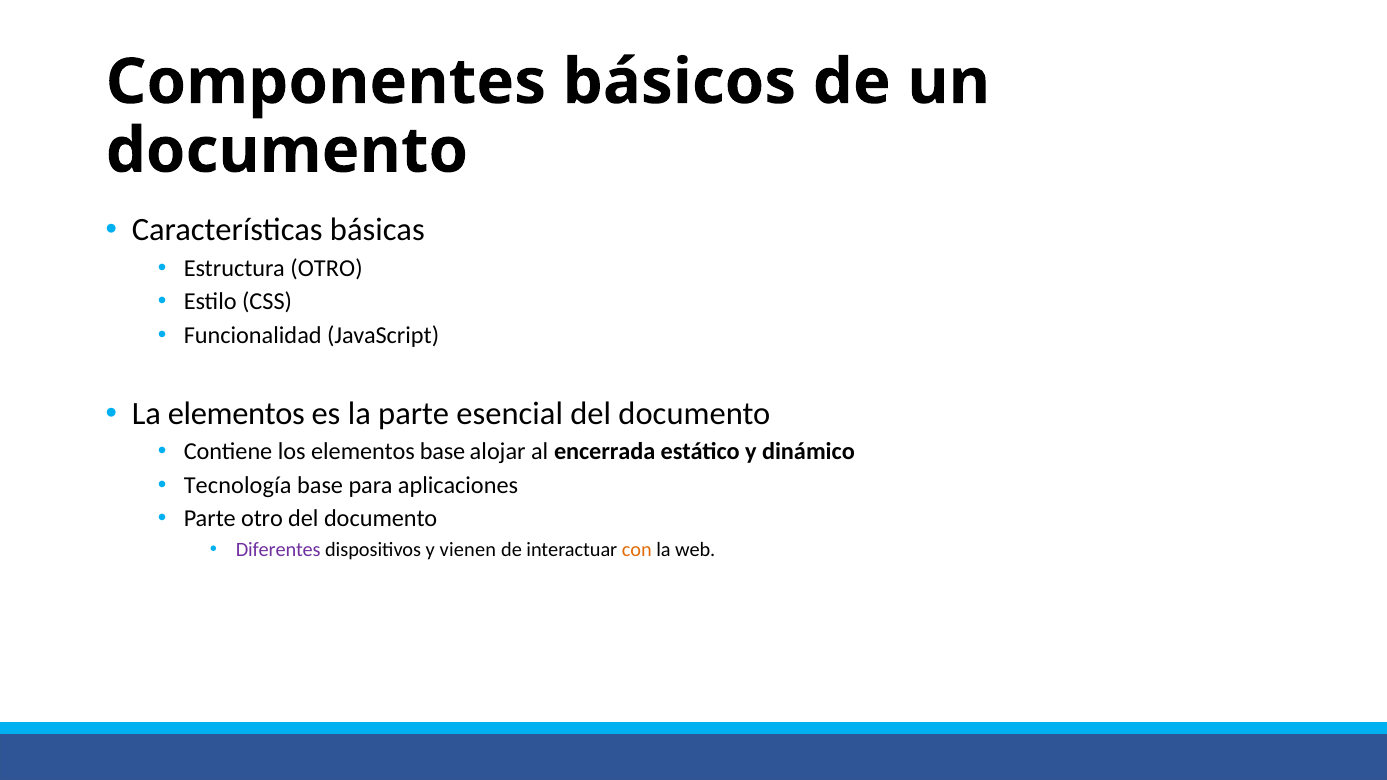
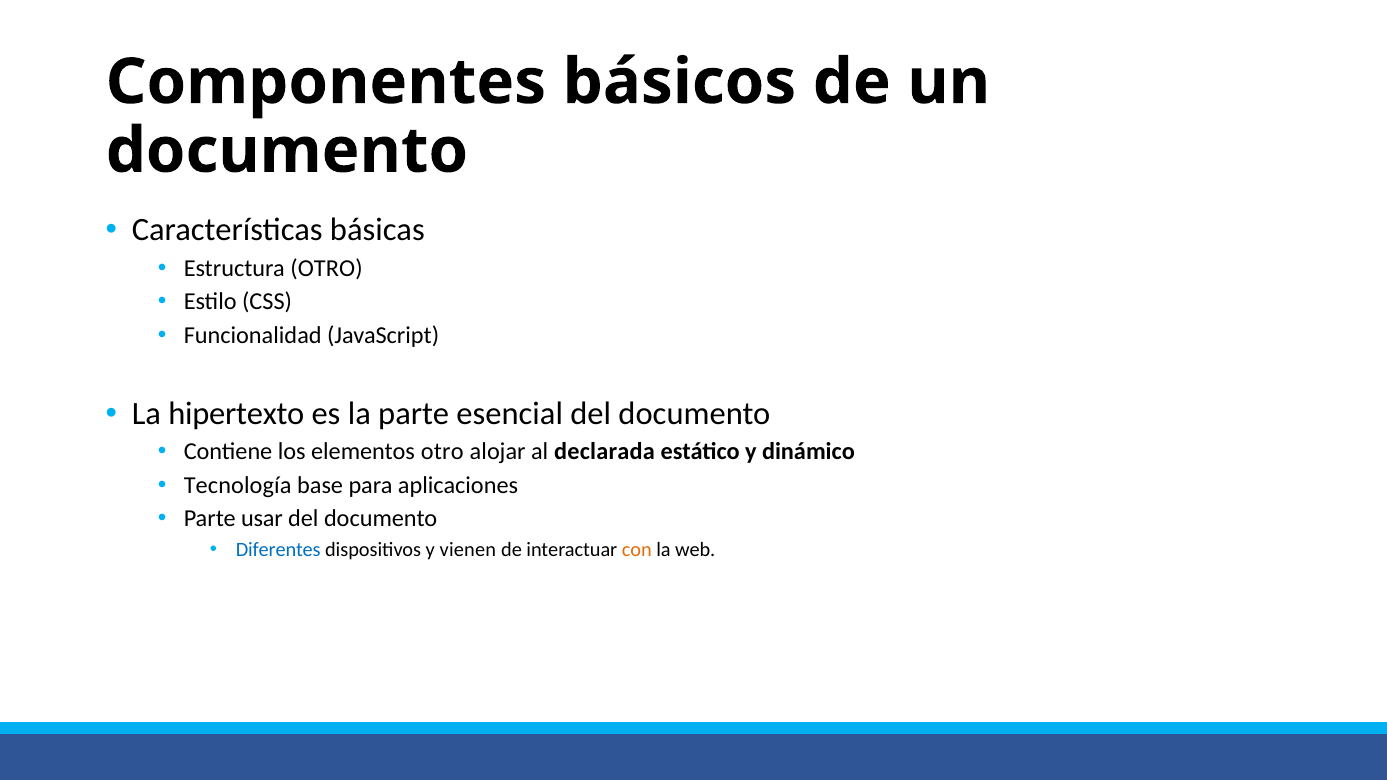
La elementos: elementos -> hipertexto (236, 414)
elementos base: base -> otro (442, 452)
encerrada: encerrada -> declarada (605, 452)
Parte otro: otro -> usar (262, 519)
Diferentes colour: purple -> blue (278, 550)
